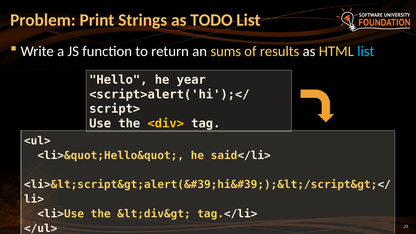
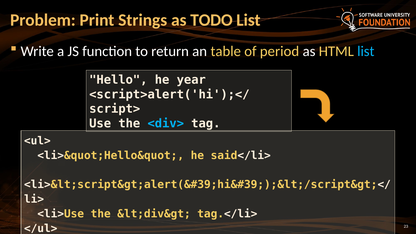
sums: sums -> table (226, 51)
results: results -> period (280, 51)
<div> colour: yellow -> light blue (166, 124)
